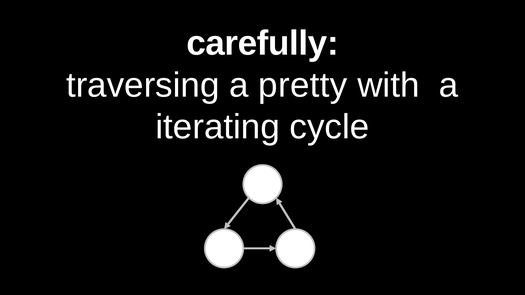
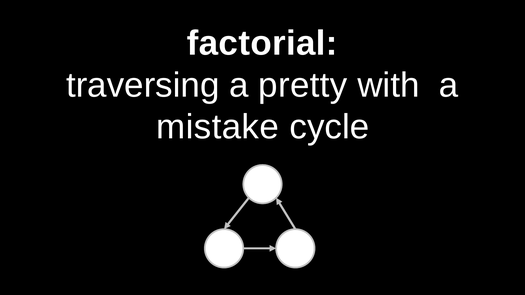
carefully: carefully -> factorial (262, 43)
iterating: iterating -> mistake (218, 127)
